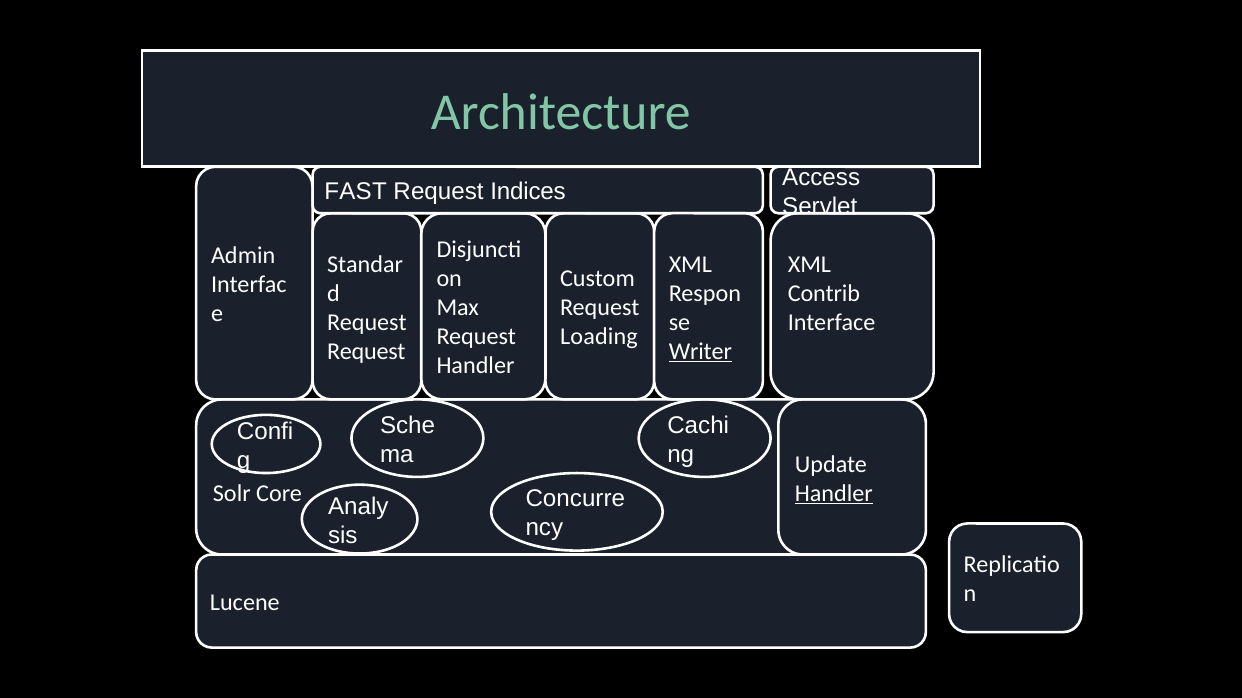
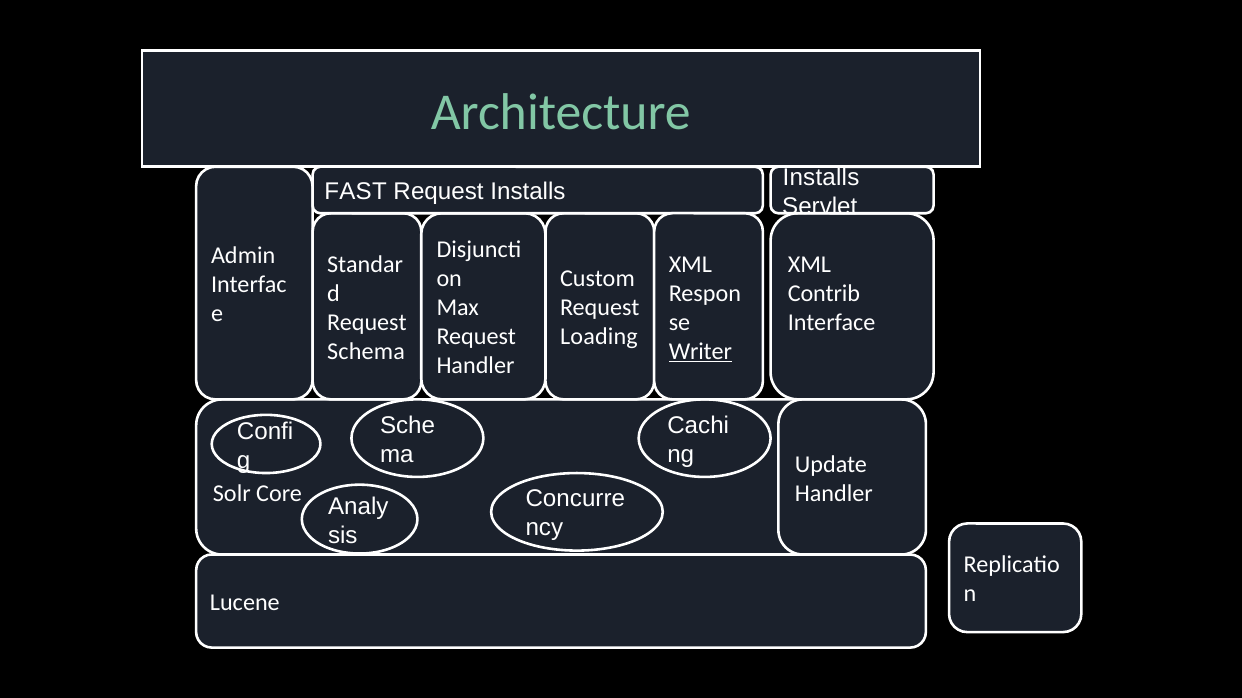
Access: Access -> Installs (821, 177)
Request Indices: Indices -> Installs (528, 192)
Request: Request -> Schema (366, 352)
Handler underline: present -> none (834, 494)
